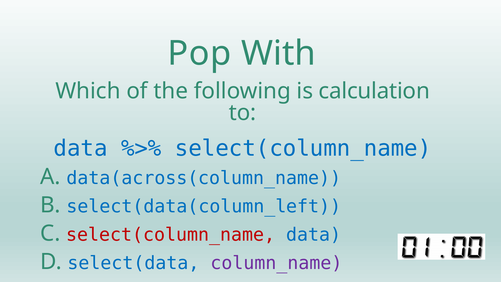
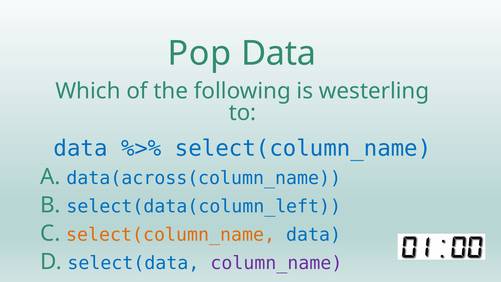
Pop With: With -> Data (279, 53)
calculation: calculation -> westerling (374, 91)
select(column_name colour: red -> orange (171, 235)
